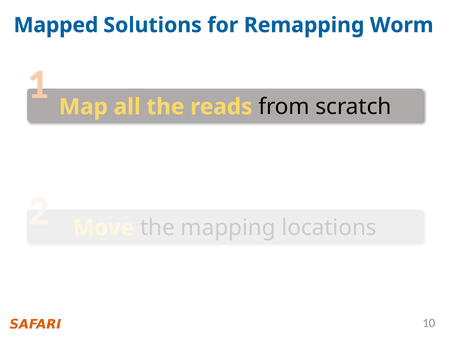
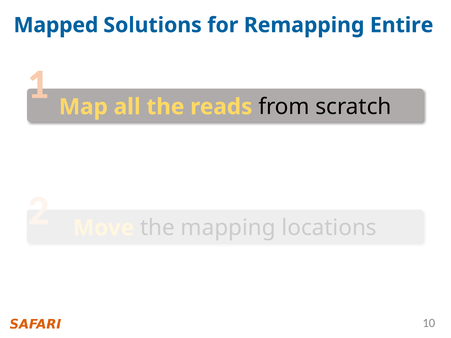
Worm: Worm -> Entire (402, 25)
